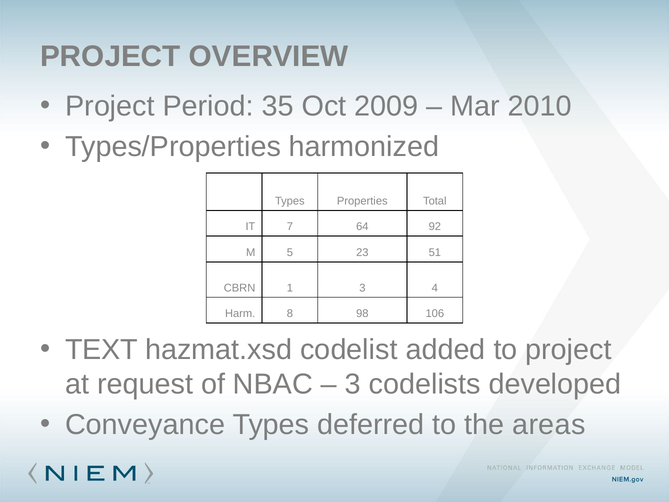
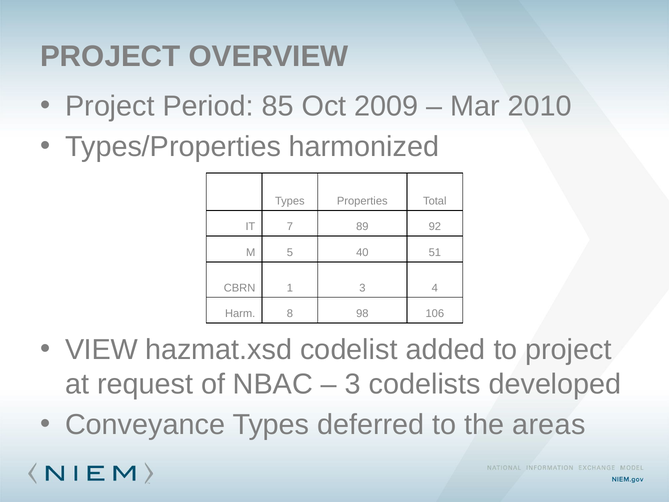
35: 35 -> 85 (278, 106)
64: 64 -> 89 (362, 227)
23: 23 -> 40 (362, 252)
TEXT: TEXT -> VIEW (101, 349)
